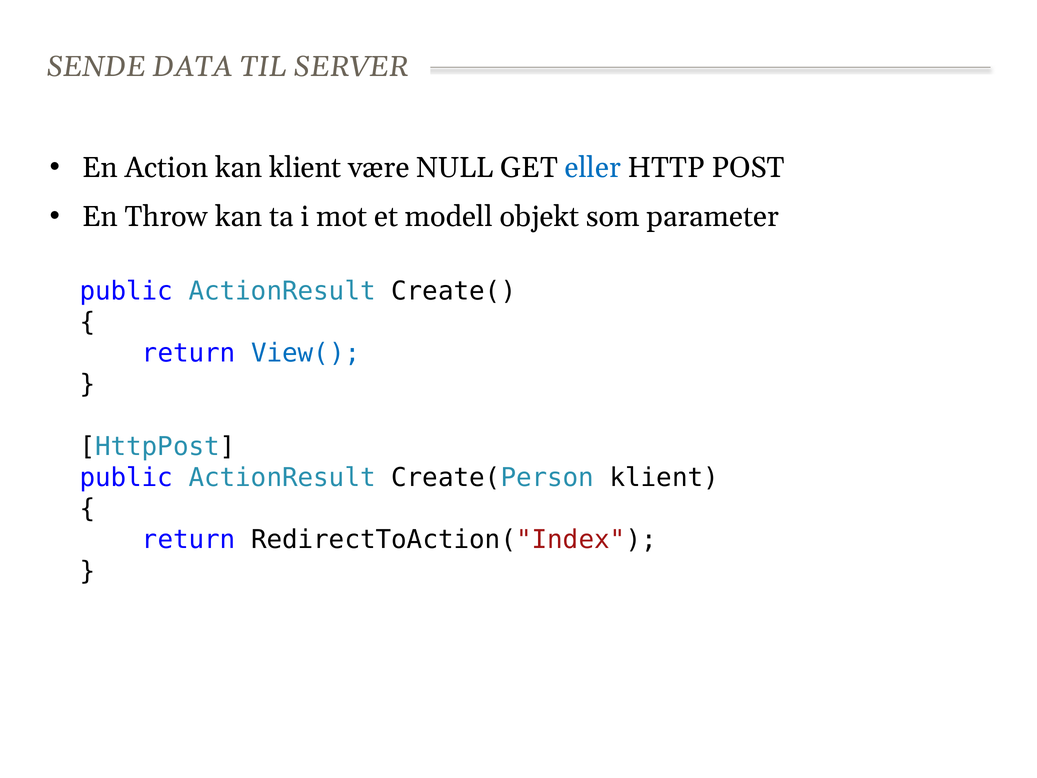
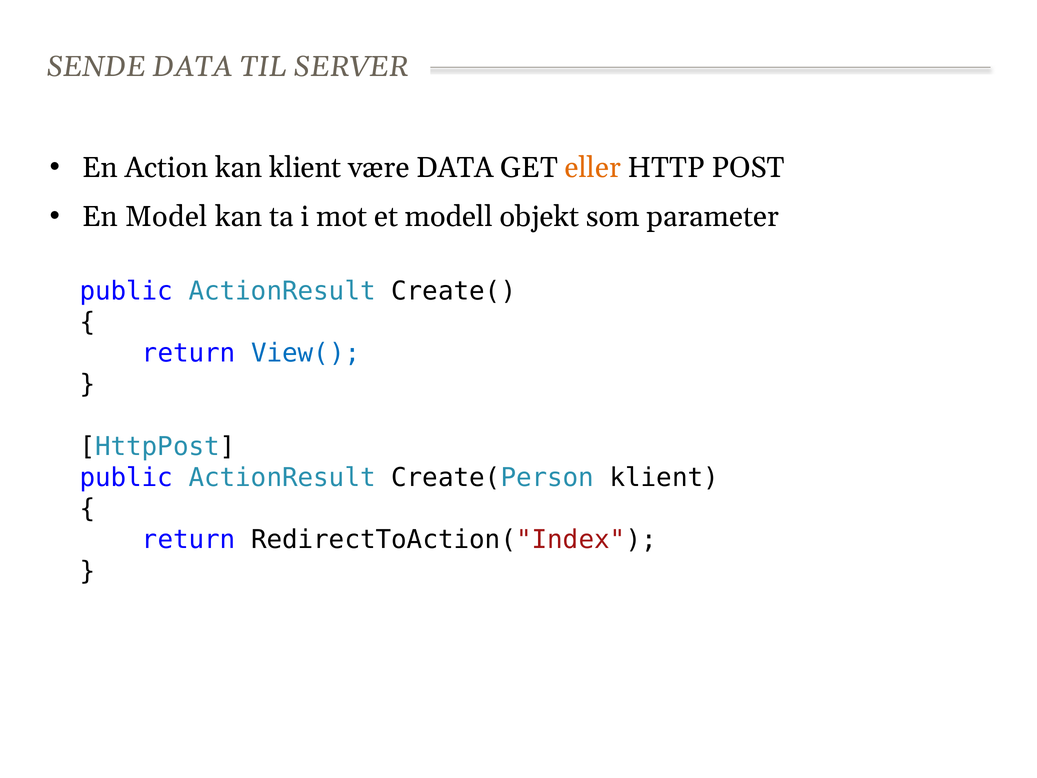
være NULL: NULL -> DATA (455, 168)
eller colour: blue -> orange (593, 168)
Throw: Throw -> Model (166, 217)
